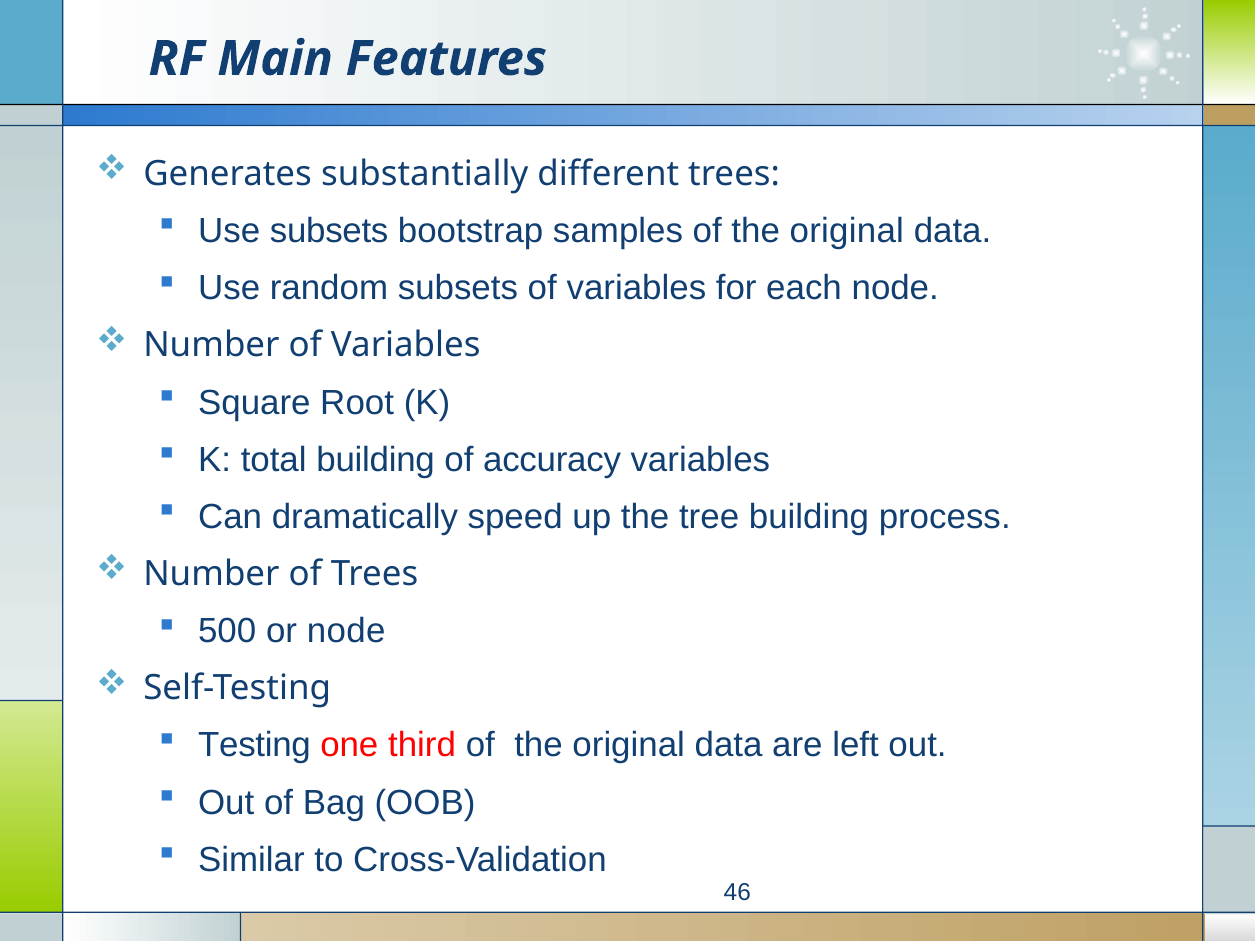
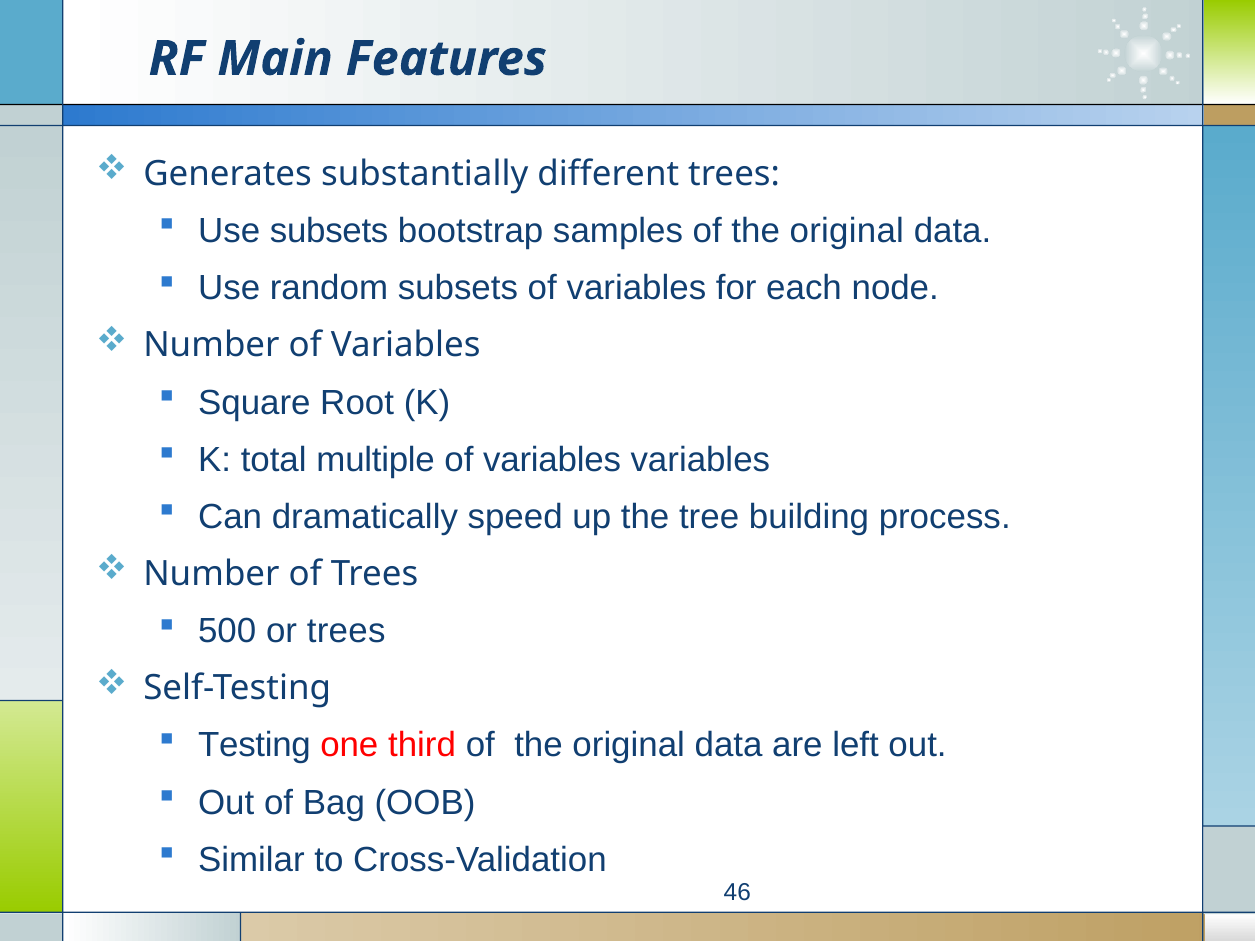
total building: building -> multiple (376, 460)
accuracy: accuracy -> variables (552, 460)
or node: node -> trees (346, 631)
